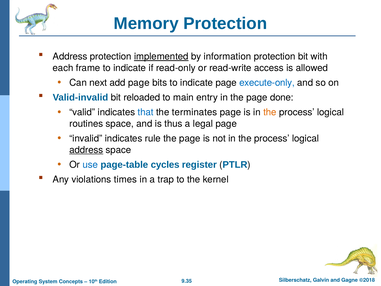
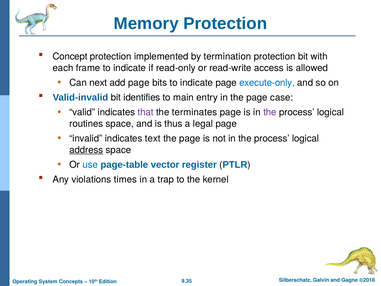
Address: Address -> Concept (70, 57)
implemented underline: present -> none (161, 57)
information: information -> termination (227, 57)
reloaded: reloaded -> identifies (142, 97)
done: done -> case (282, 97)
that colour: blue -> purple (146, 112)
the colour: orange -> purple (270, 112)
rule: rule -> text (153, 138)
cycles: cycles -> vector (165, 165)
